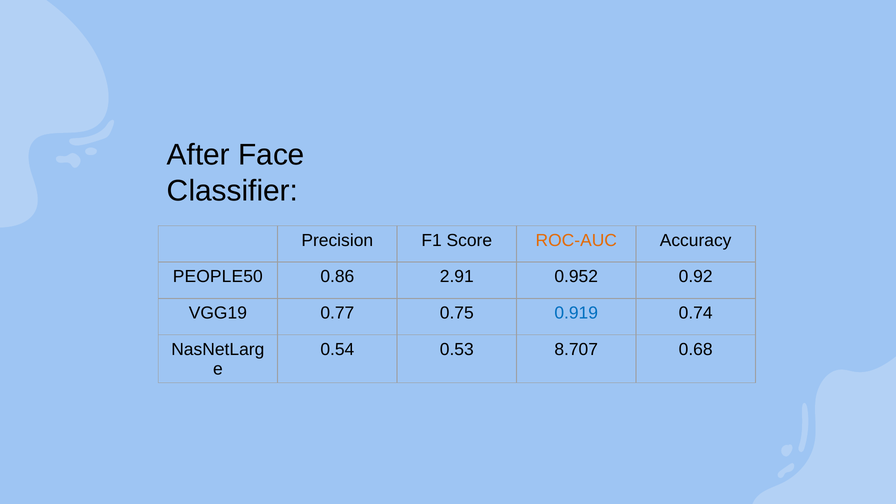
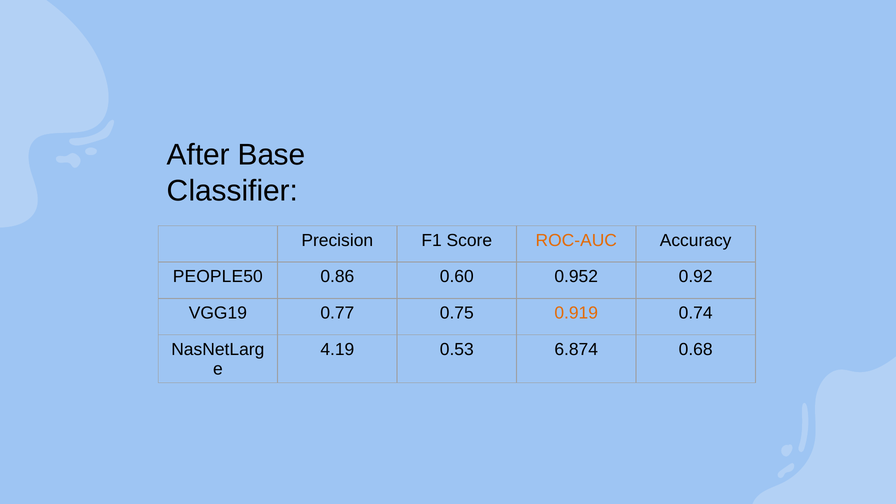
Face: Face -> Base (272, 155)
2.91: 2.91 -> 0.60 (457, 277)
0.919 colour: blue -> orange (576, 313)
0.54: 0.54 -> 4.19 (337, 349)
8.707: 8.707 -> 6.874 (576, 349)
